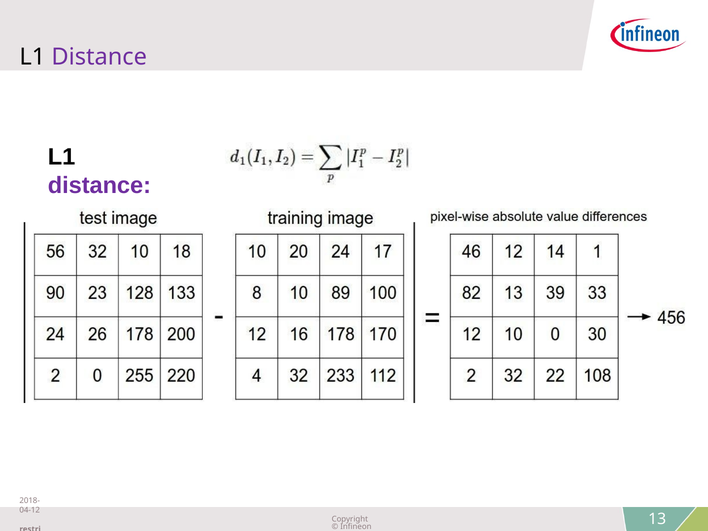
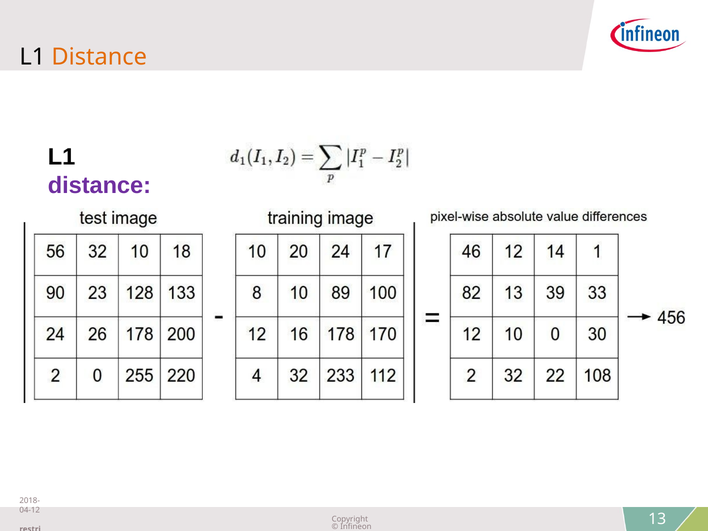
Distance colour: purple -> orange (99, 57)
